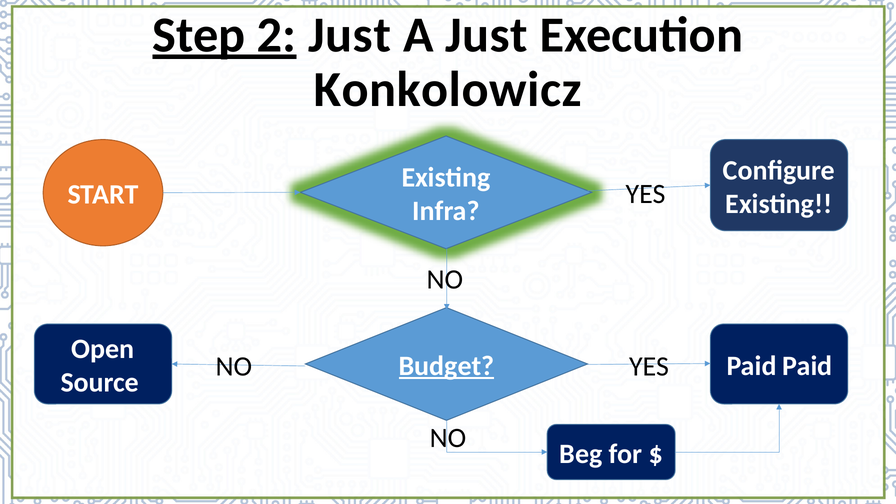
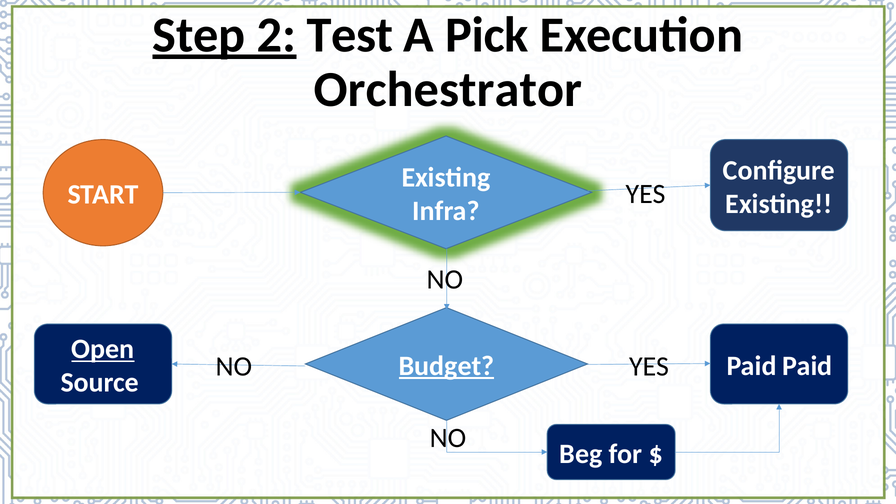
Just: Just -> Test (350, 35)
A Just: Just -> Pick (487, 35)
Konkolowicz: Konkolowicz -> Orchestrator (448, 90)
Open underline: none -> present (103, 349)
